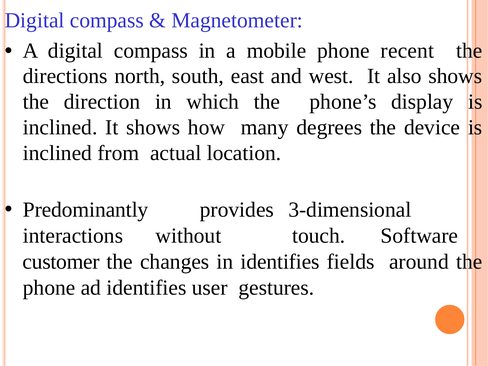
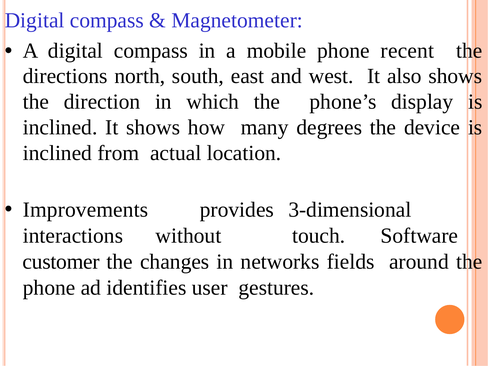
Predominantly: Predominantly -> Improvements (86, 210)
in identifies: identifies -> networks (280, 262)
